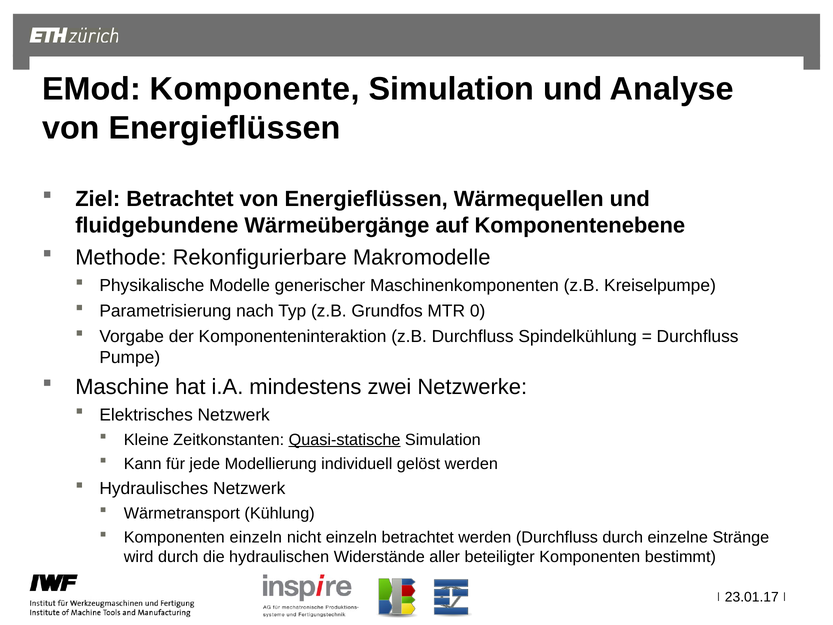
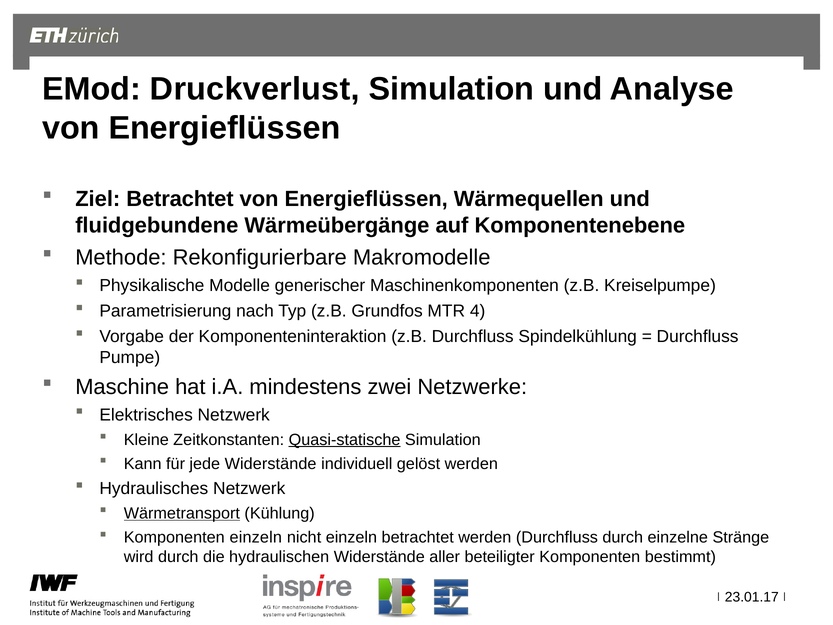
Komponente: Komponente -> Druckverlust (255, 89)
0: 0 -> 4 (478, 311)
jede Modellierung: Modellierung -> Widerstände (271, 464)
Wärmetransport underline: none -> present (182, 513)
